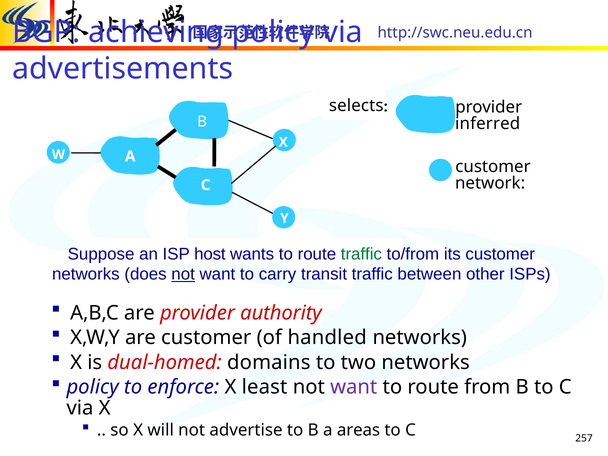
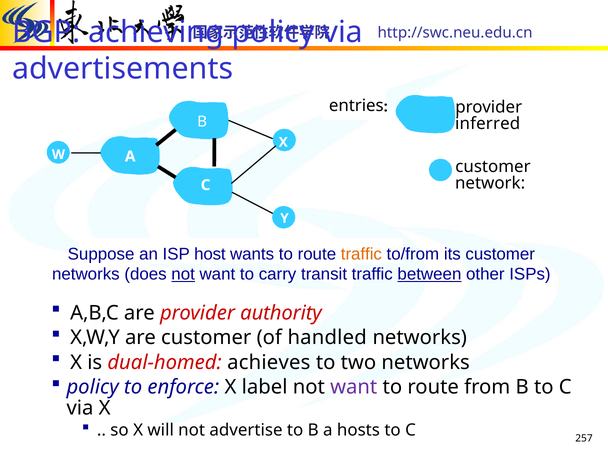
selects: selects -> entries (356, 106)
traffic colour: green -> orange (361, 254)
between underline: none -> present (429, 274)
domains: domains -> achieves (269, 362)
least: least -> label (265, 387)
areas: areas -> hosts (358, 430)
